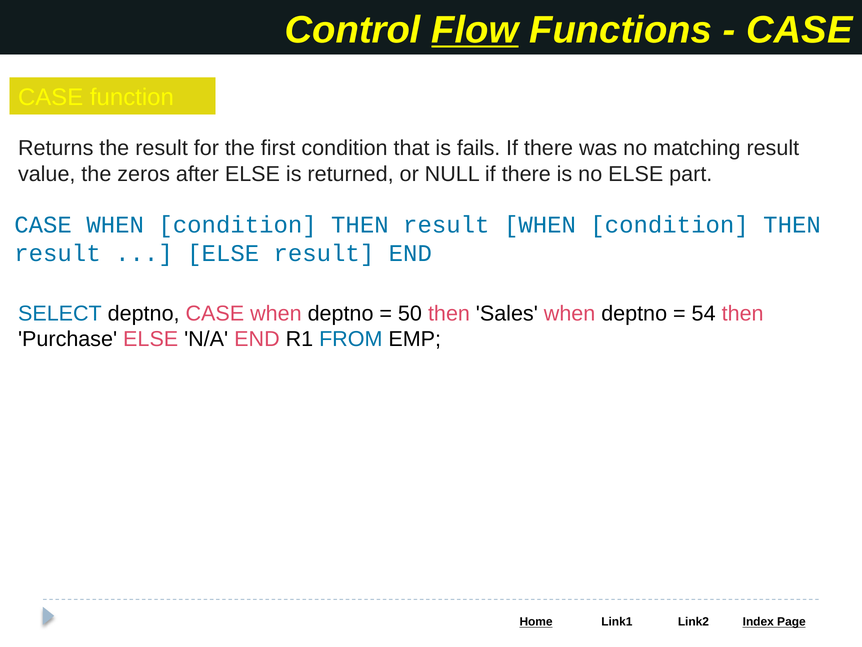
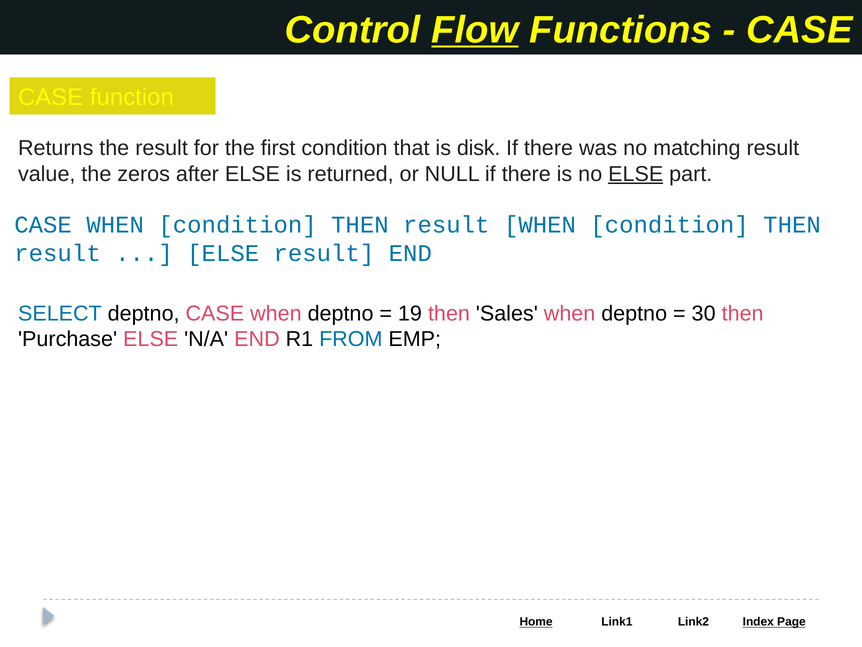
fails: fails -> disk (479, 148)
ELSE underline: none -> present (636, 174)
50: 50 -> 19 (410, 313)
54: 54 -> 30 (704, 313)
